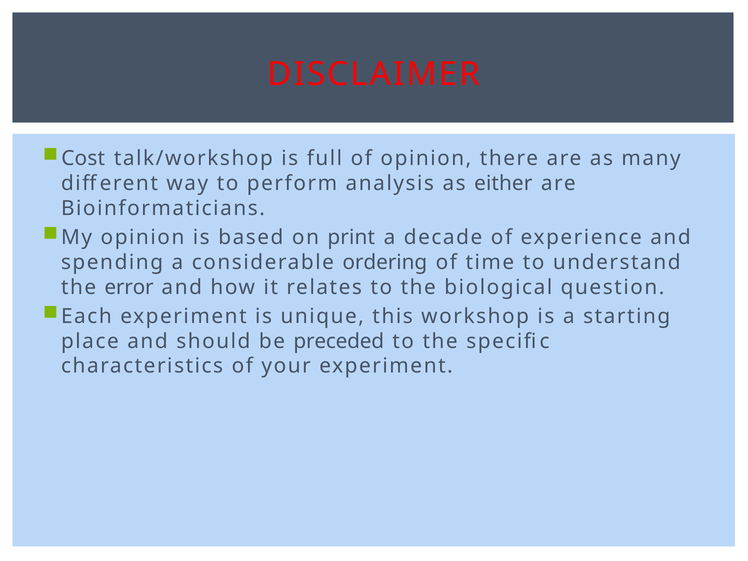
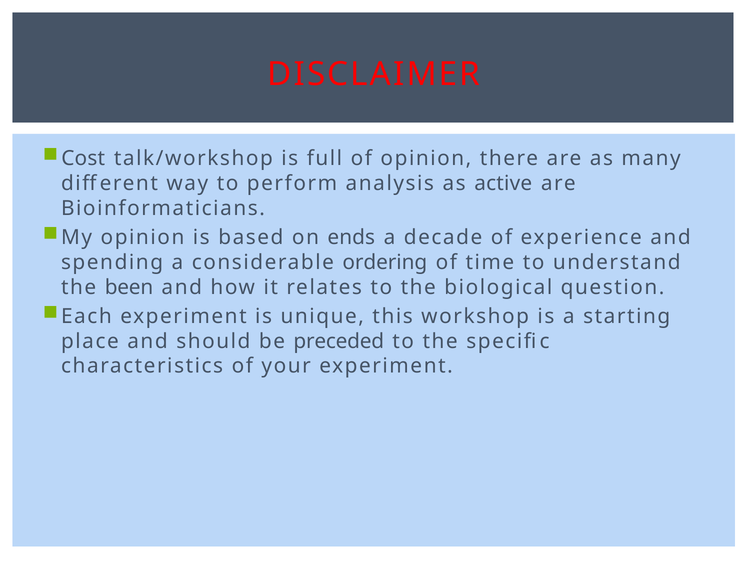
either: either -> active (503, 183)
print: print -> ends (351, 237)
error: error -> been (129, 287)
